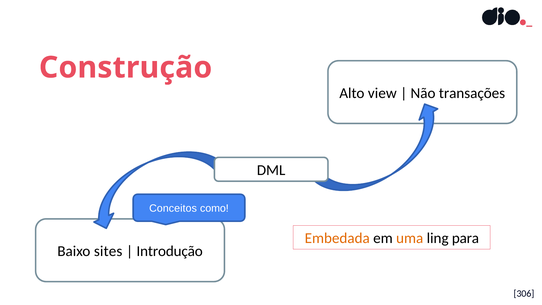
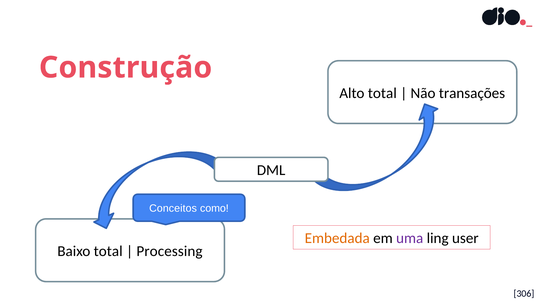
Alto view: view -> total (382, 93)
uma colour: orange -> purple (410, 238)
para: para -> user (465, 238)
Baixo sites: sites -> total (108, 251)
Introdução: Introdução -> Processing (170, 251)
